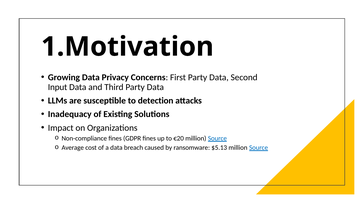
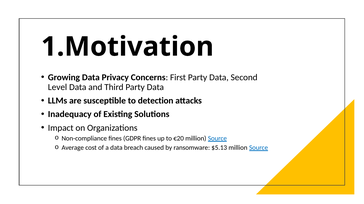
Input: Input -> Level (57, 87)
